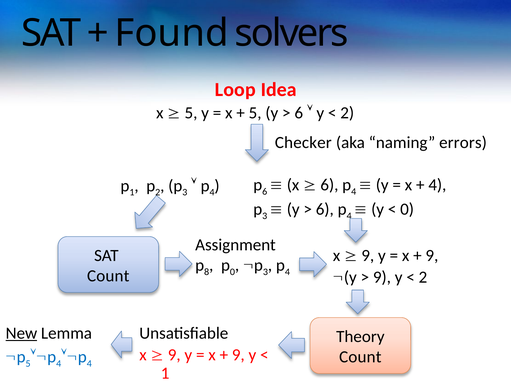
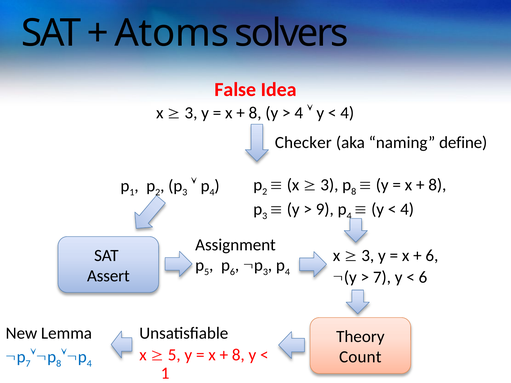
Found: Found -> Atoms (172, 33)
Loop: Loop -> False (235, 90)
5: 5 -> 3 (191, 113)
5: 5 -> 8 (255, 113)
6: 6 -> 4 (299, 113)
2: 2 -> 4 (347, 113)
errors: errors -> define (463, 143)
6: 6 -> 2 (265, 192)
6: 6 -> 3 (329, 185)
4: 4 -> 8 (354, 192)
4: 4 -> 8 (437, 185)
6: 6 -> 9 (325, 209)
0: 0 -> 4 (407, 209)
9: 9 -> 3 (368, 256)
9: 9 -> 6 (432, 256)
8: 8 -> 5 (207, 272)
0: 0 -> 6 (232, 272)
Count: Count -> Assert (108, 276)
9: 9 -> 7 (382, 277)
2: 2 -> 6 (423, 277)
New underline: present -> none (21, 333)
9: 9 -> 5 (174, 355)
9: 9 -> 8 (238, 355)
5: 5 -> 7 (28, 364)
4: 4 -> 8 (59, 364)
